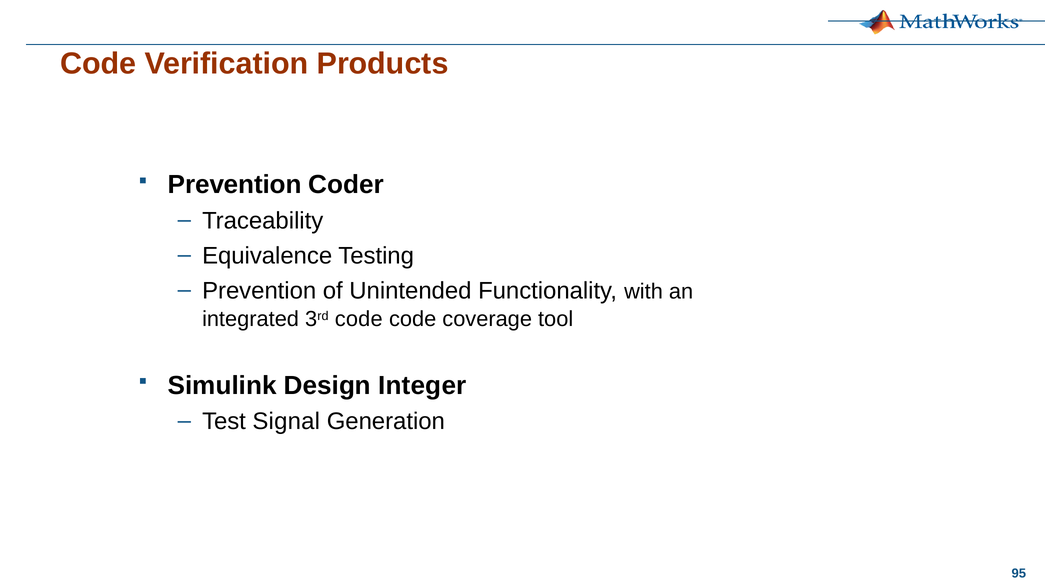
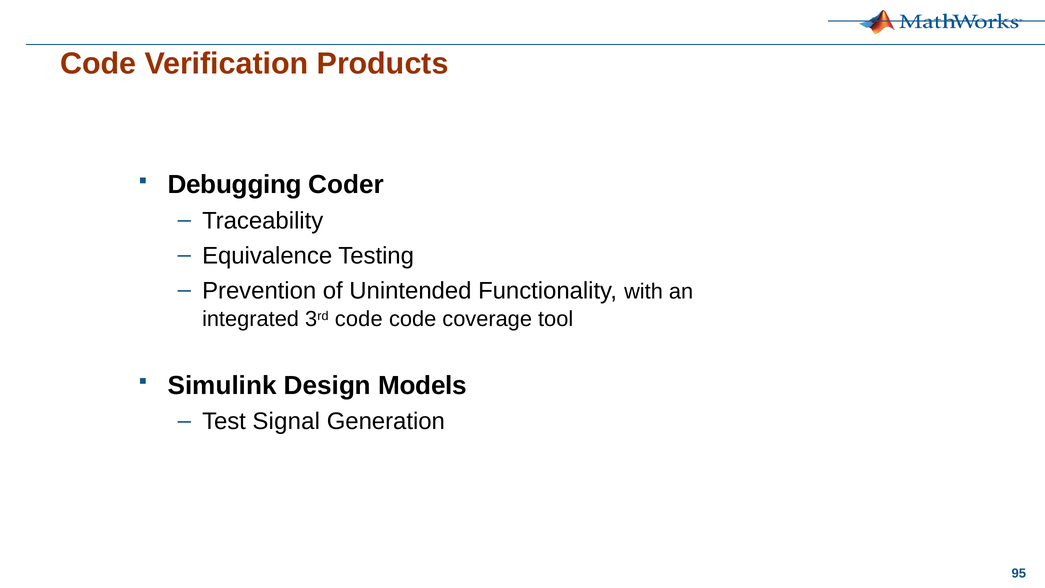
Prevention: Prevention -> Debugging (235, 185)
Integer: Integer -> Models (423, 385)
